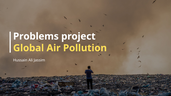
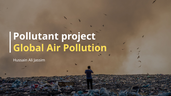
Problems: Problems -> Pollutant (36, 36)
